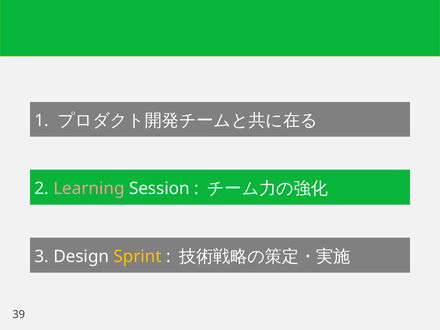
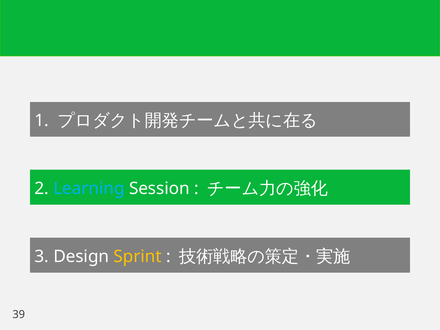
Learning colour: pink -> light blue (89, 188)
